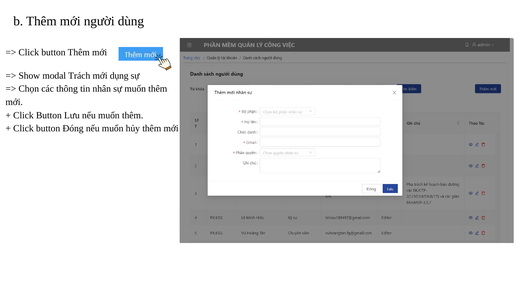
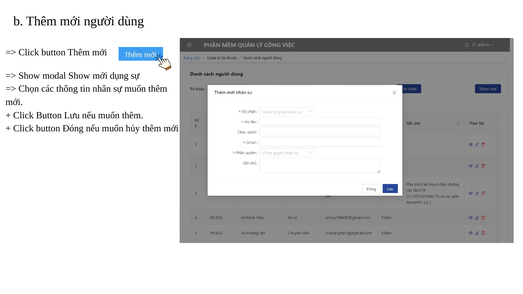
modal Trách: Trách -> Show (79, 76)
